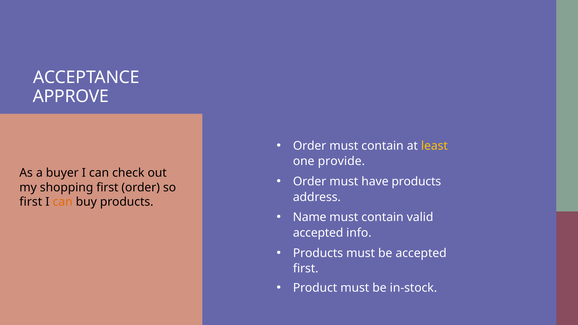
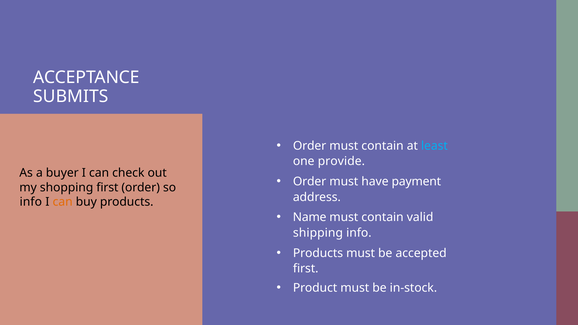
APPROVE: APPROVE -> SUBMITS (71, 96)
least colour: yellow -> light blue (434, 146)
have products: products -> payment (416, 182)
first: first -> info (31, 202)
accepted: accepted -> shipping (318, 233)
